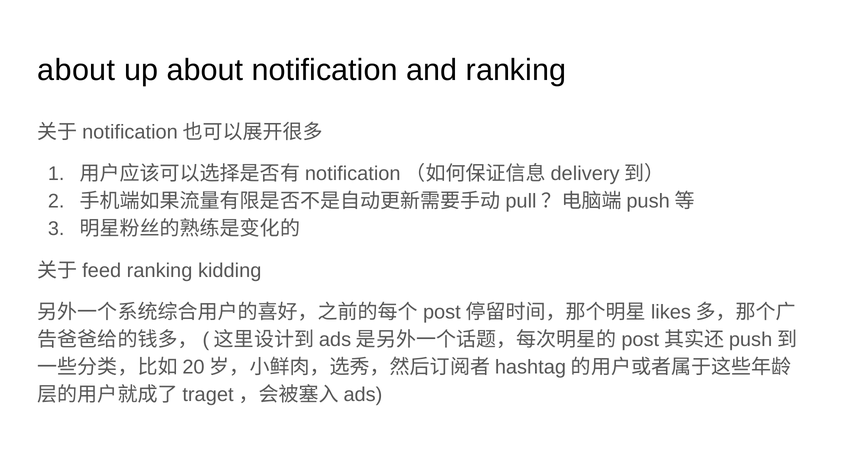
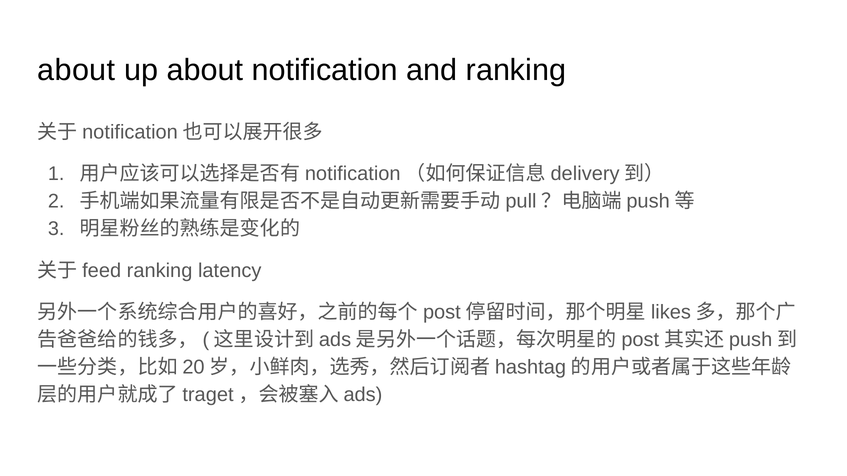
kidding: kidding -> latency (230, 271)
